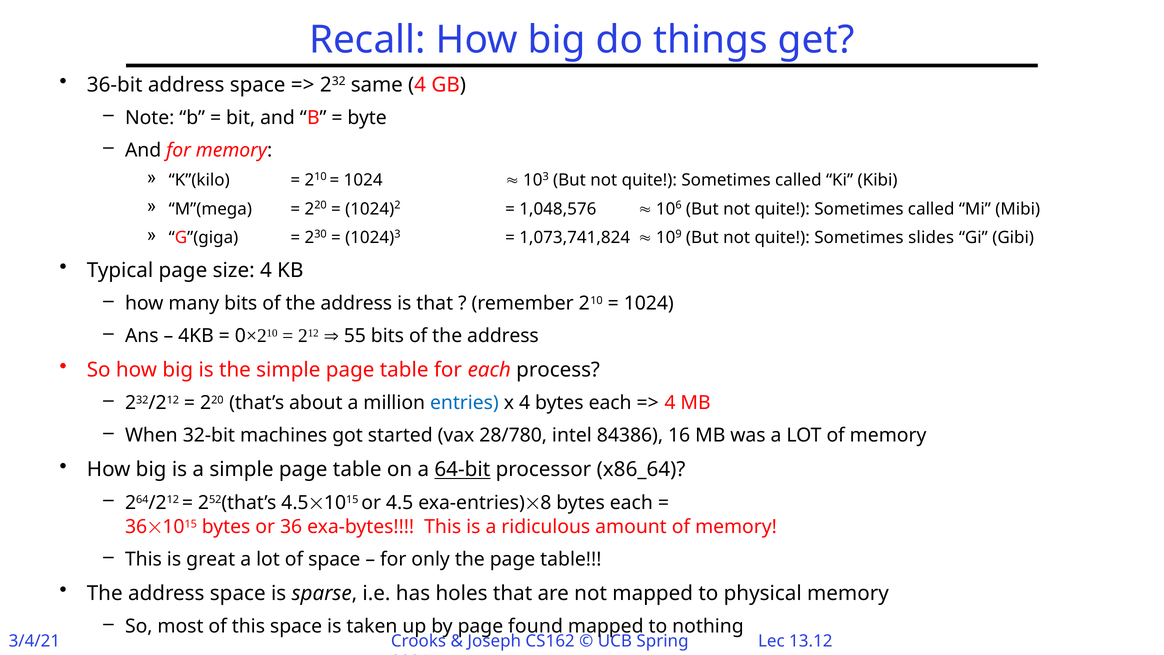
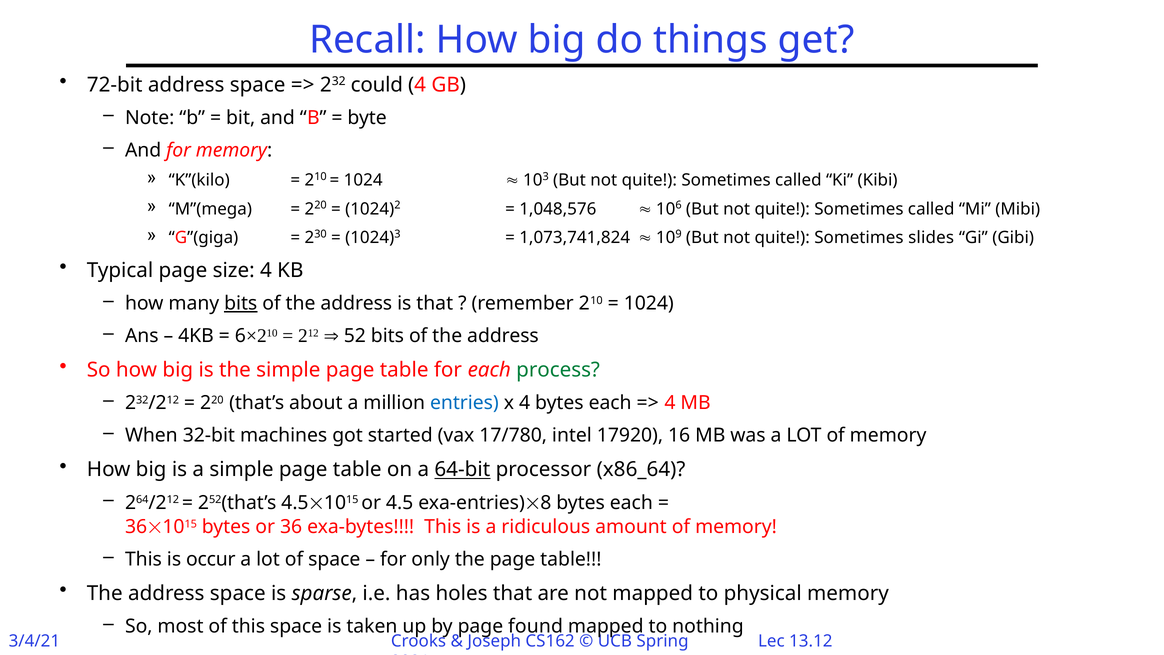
36-bit: 36-bit -> 72-bit (115, 85)
same: same -> could (377, 85)
bits underline: none -> present (241, 303)
0: 0 -> 6 (240, 336)
55: 55 -> 52 (355, 336)
process colour: black -> green (558, 370)
28/780: 28/780 -> 17/780 (513, 435)
84386: 84386 -> 17920 (630, 435)
great: great -> occur (211, 559)
